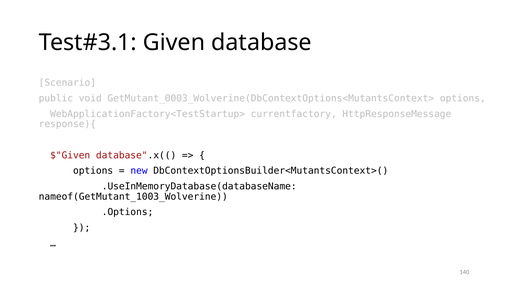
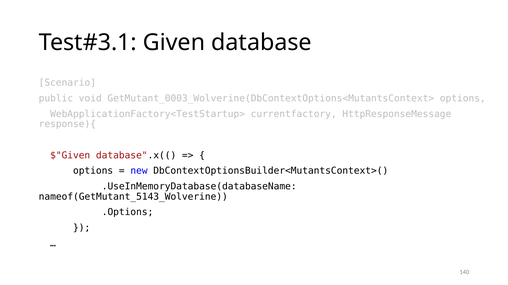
nameof(GetMutant_1003_Wolverine: nameof(GetMutant_1003_Wolverine -> nameof(GetMutant_5143_Wolverine (133, 197)
